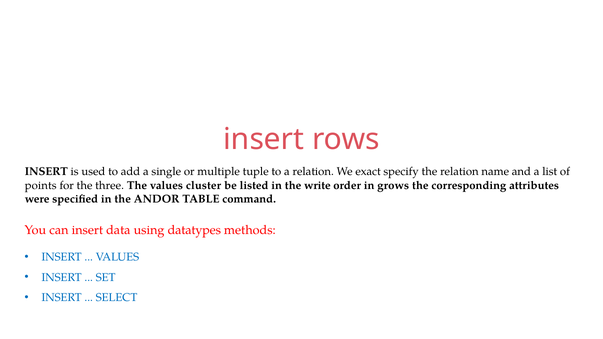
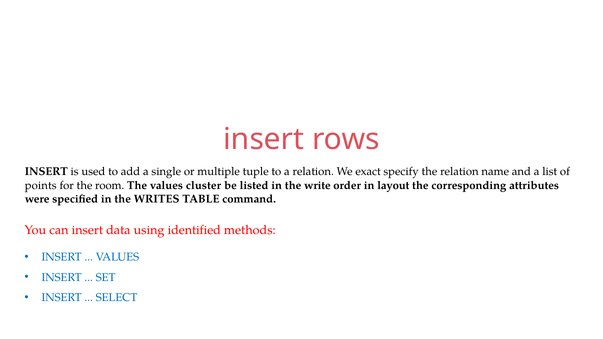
three: three -> room (110, 185)
grows: grows -> layout (393, 185)
ANDOR: ANDOR -> WRITES (157, 199)
datatypes: datatypes -> identified (194, 230)
